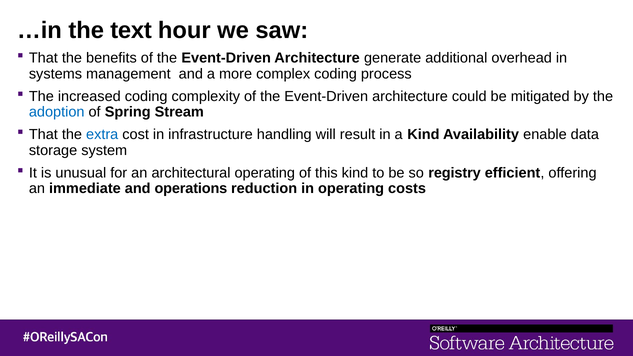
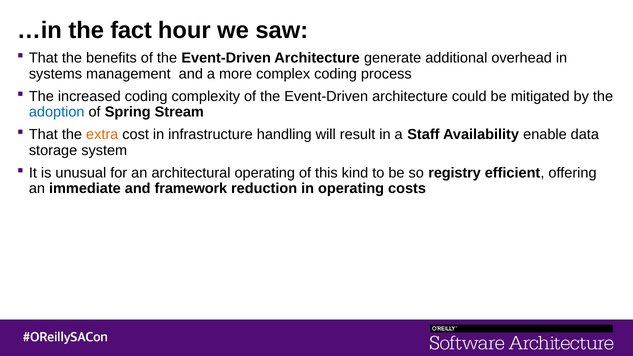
text: text -> fact (131, 30)
extra colour: blue -> orange (102, 135)
a Kind: Kind -> Staff (423, 135)
operations: operations -> framework (191, 189)
